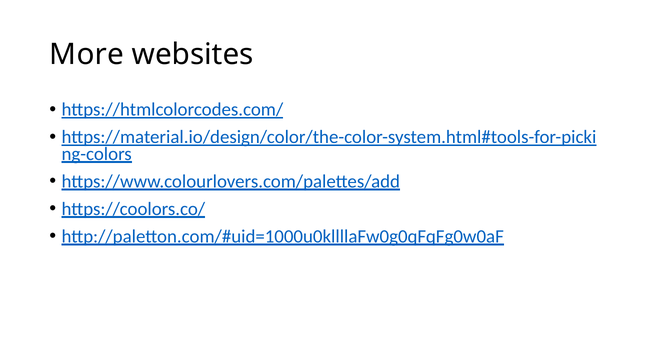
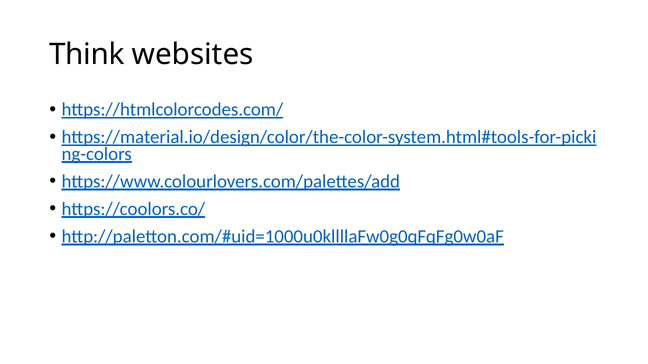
More: More -> Think (87, 54)
